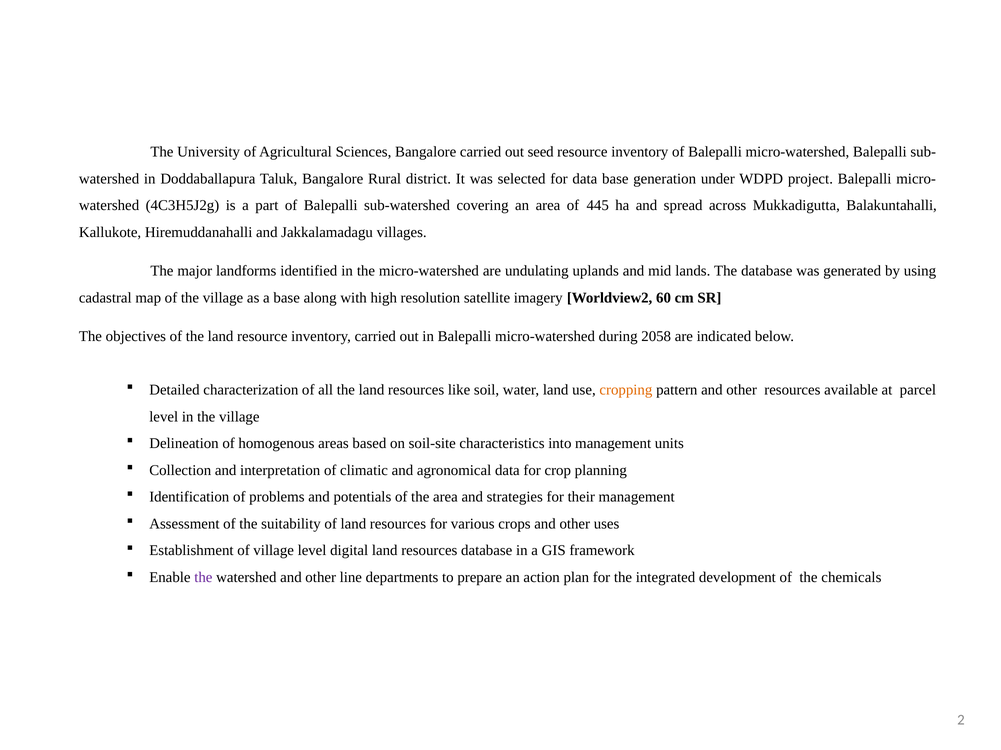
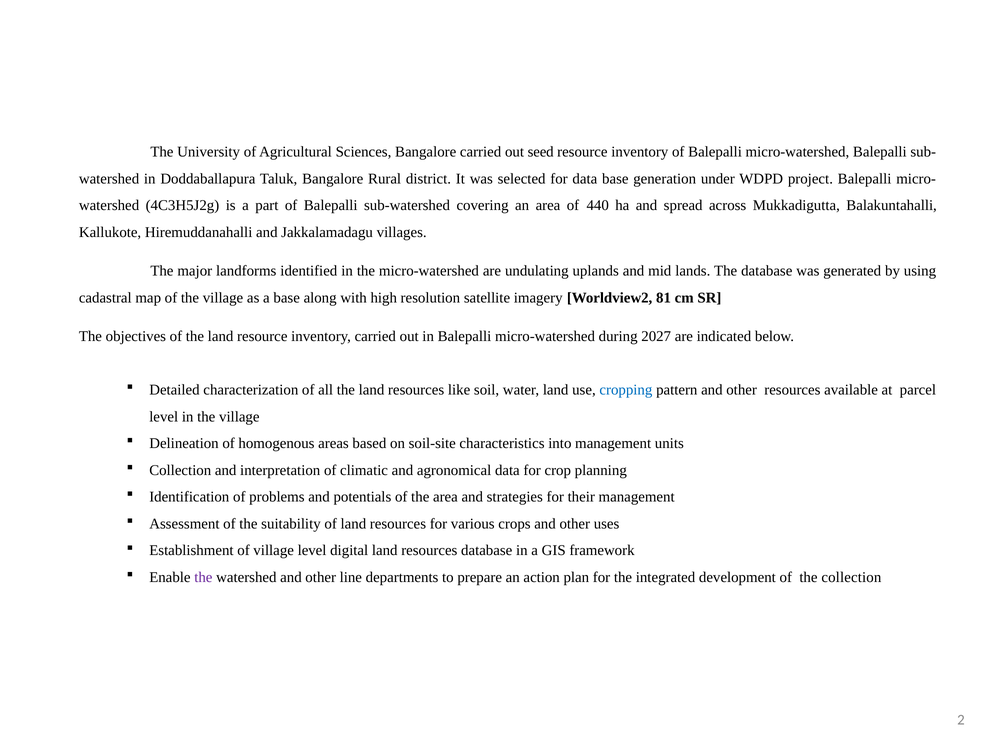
445: 445 -> 440 (598, 206)
60: 60 -> 81 (664, 298)
2058: 2058 -> 2027 (656, 337)
cropping colour: orange -> blue (626, 390)
the chemicals: chemicals -> collection (851, 578)
